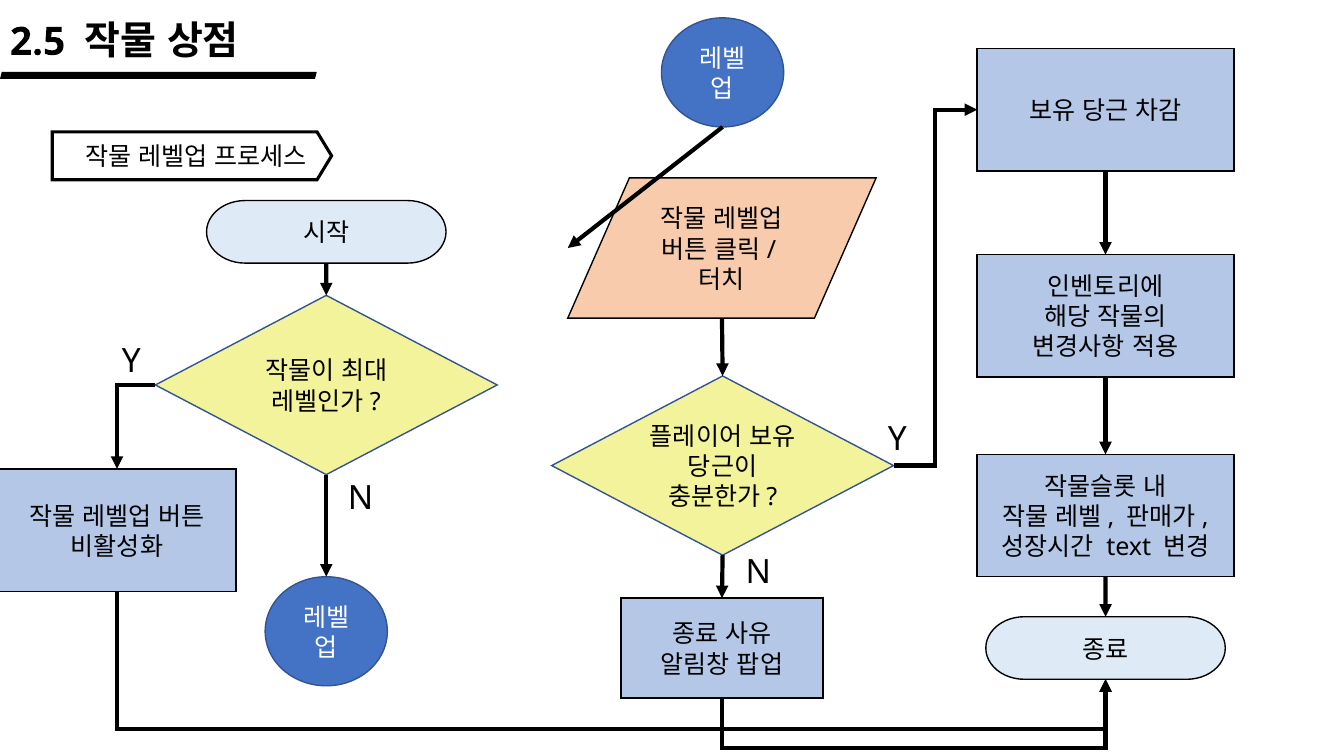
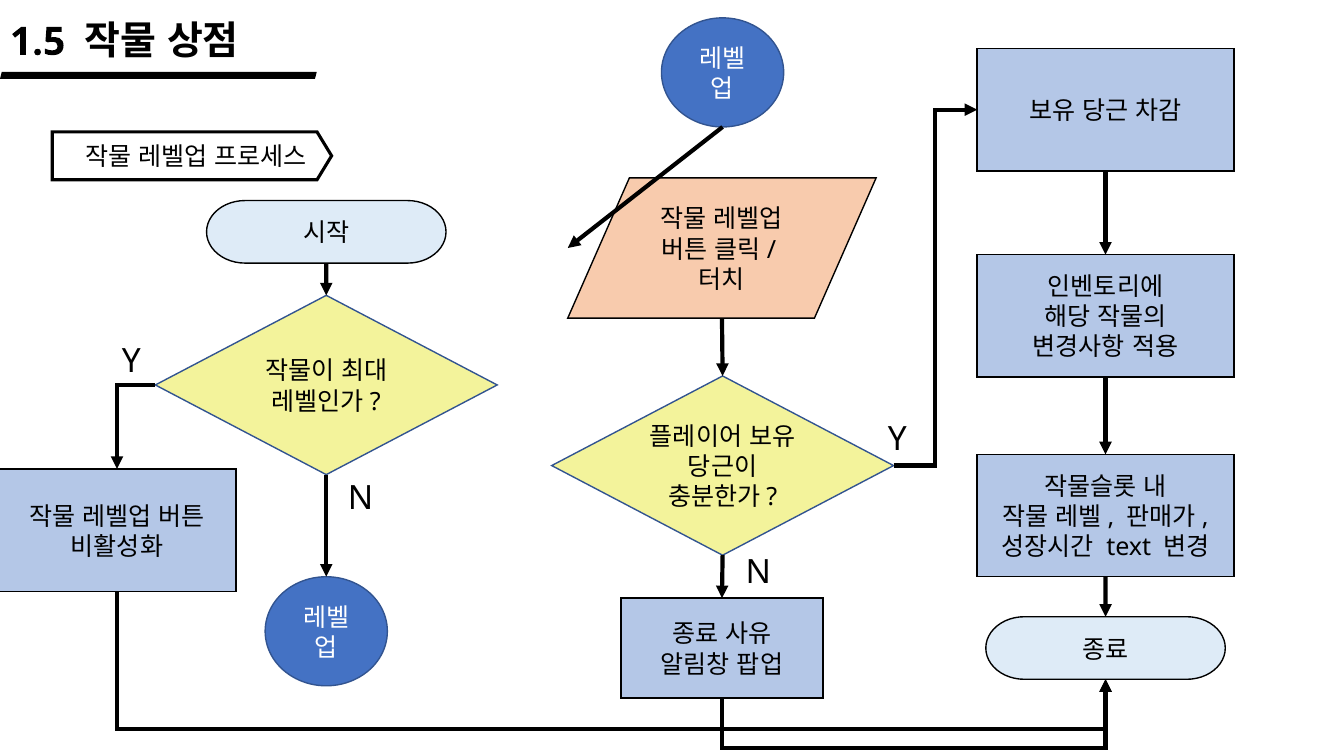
2.5: 2.5 -> 1.5 (38, 42)
